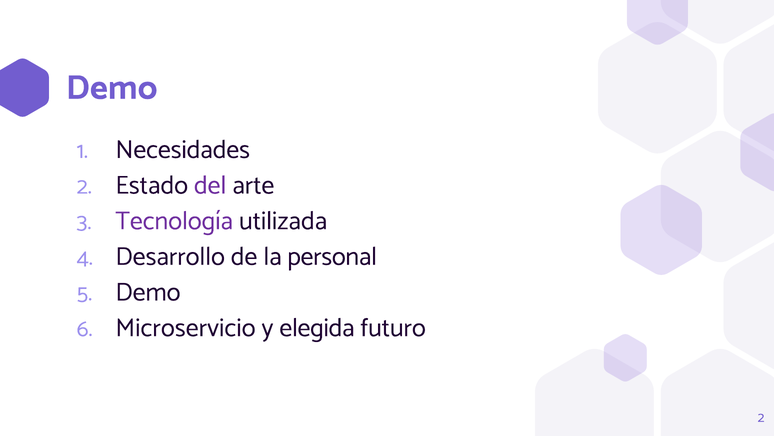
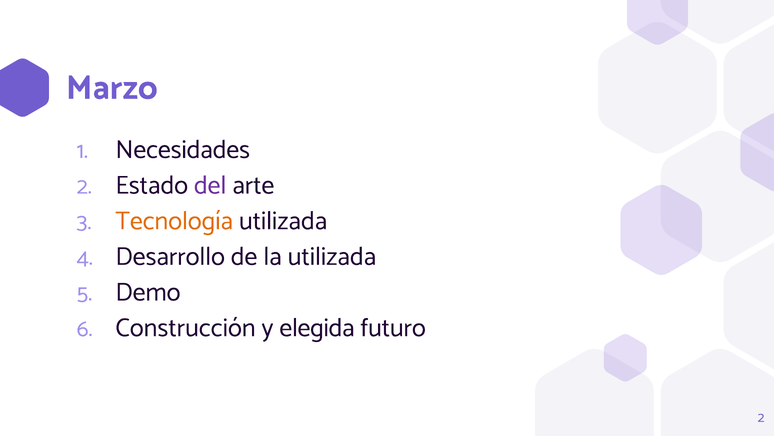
Demo: Demo -> Marzo (112, 87)
Tecnología colour: purple -> orange (174, 220)
la personal: personal -> utilizada (332, 256)
Microservicio: Microservicio -> Construcción (185, 327)
